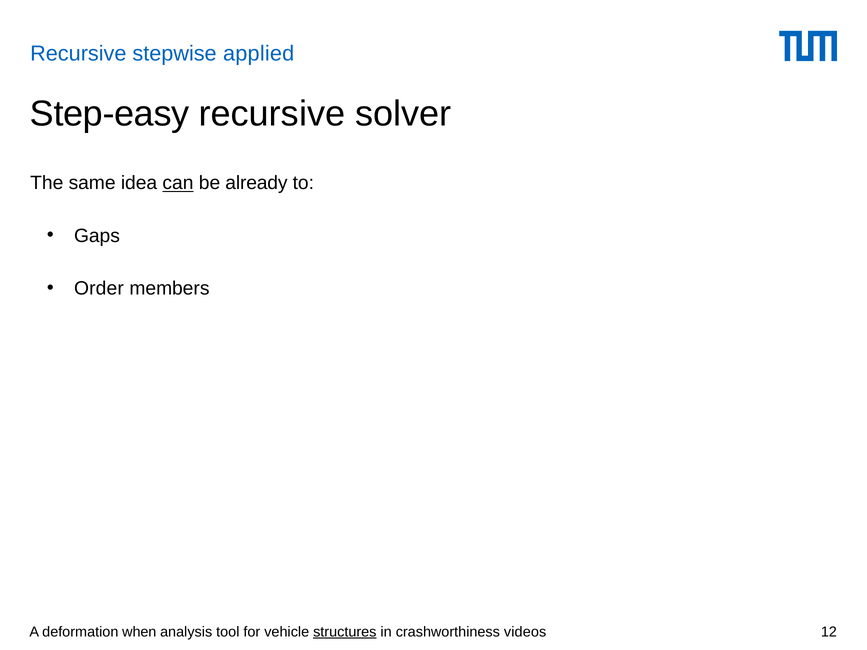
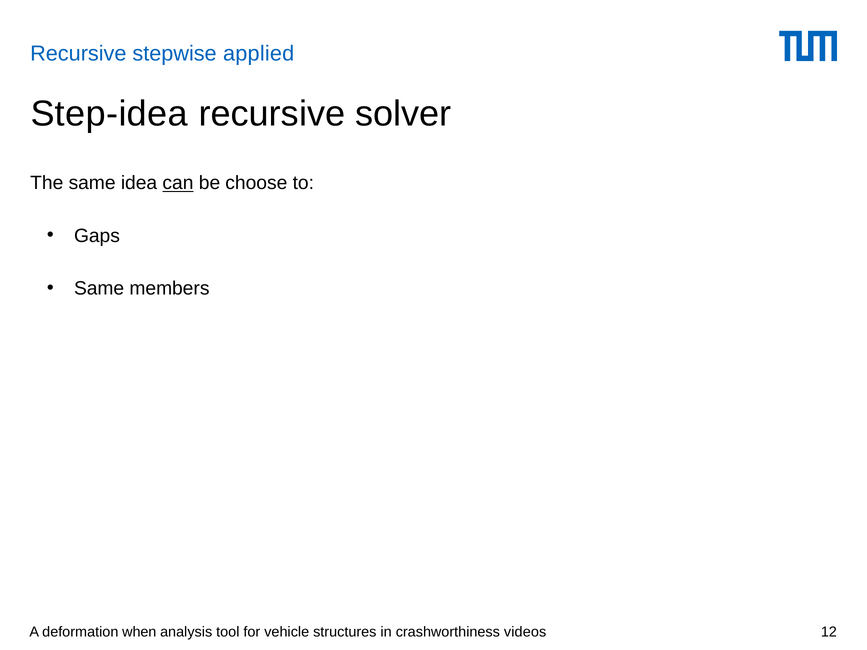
Step-easy: Step-easy -> Step-idea (109, 114)
already: already -> choose (256, 183)
Order: Order -> Same (99, 288)
structures underline: present -> none (345, 632)
